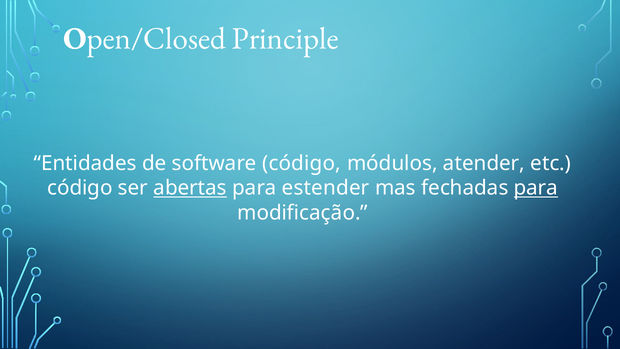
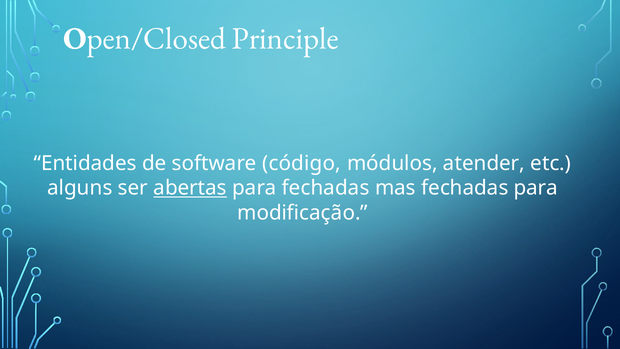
código: código -> alguns (80, 188)
para estender: estender -> fechadas (326, 188)
para underline: present -> none (536, 188)
